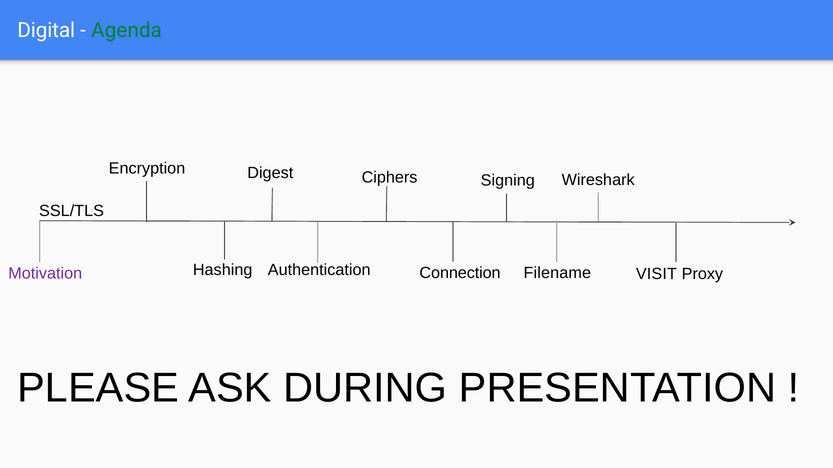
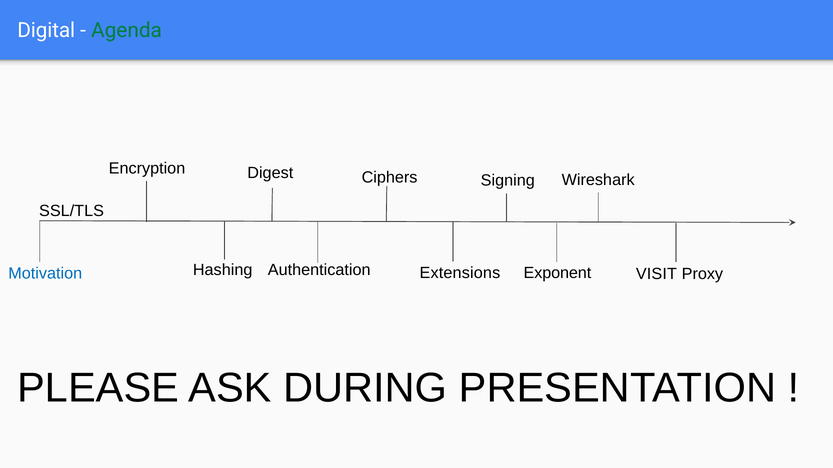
Connection: Connection -> Extensions (460, 273)
Filename: Filename -> Exponent (557, 273)
Motivation colour: purple -> blue (45, 274)
